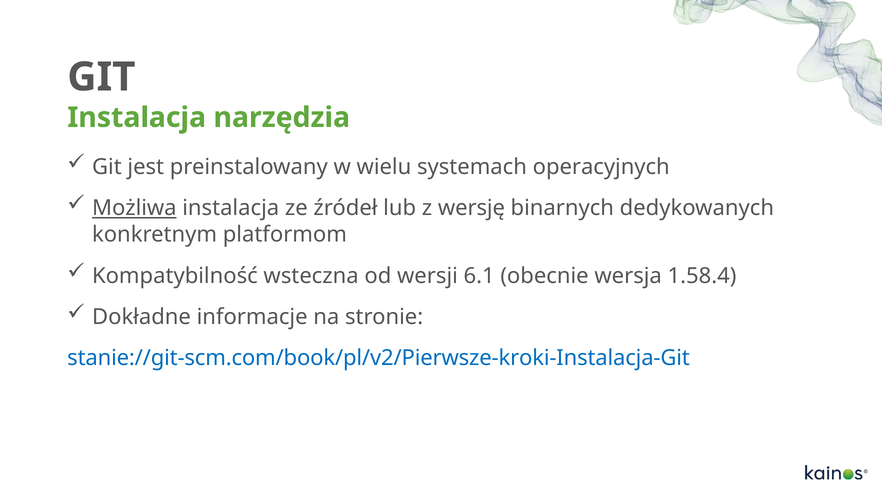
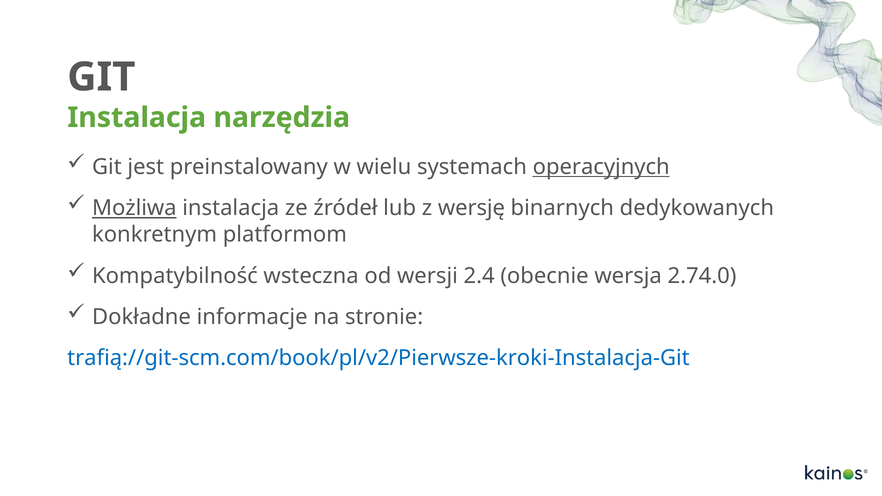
operacyjnych underline: none -> present (601, 167)
6.1: 6.1 -> 2.4 (479, 276)
1.58.4: 1.58.4 -> 2.74.0 (702, 276)
stanie://git-scm.com/book/pl/v2/Pierwsze-kroki-Instalacja-Git: stanie://git-scm.com/book/pl/v2/Pierwsze-kroki-Instalacja-Git -> trafią://git-scm.com/book/pl/v2/Pierwsze-kroki-Instalacja-Git (378, 358)
